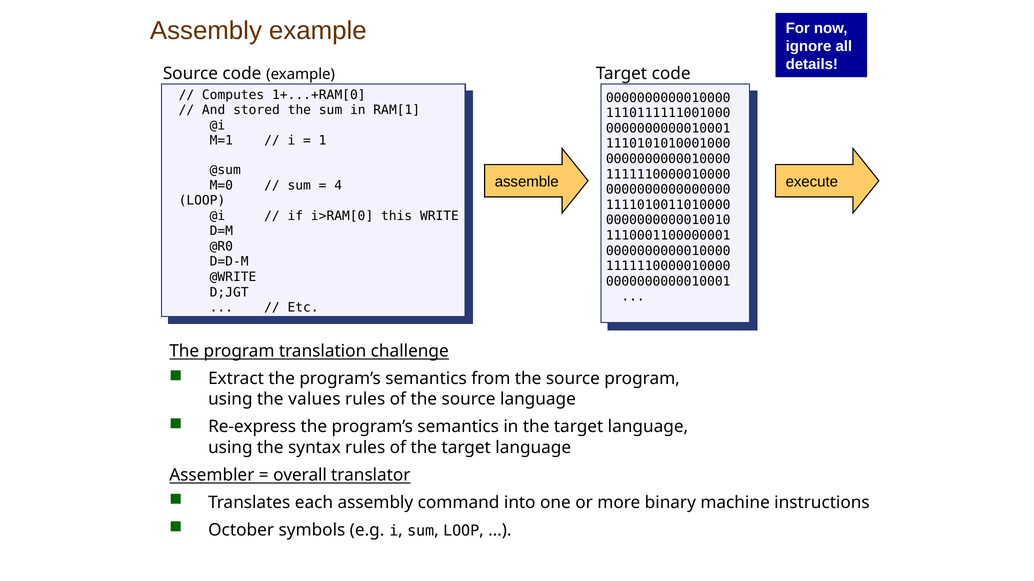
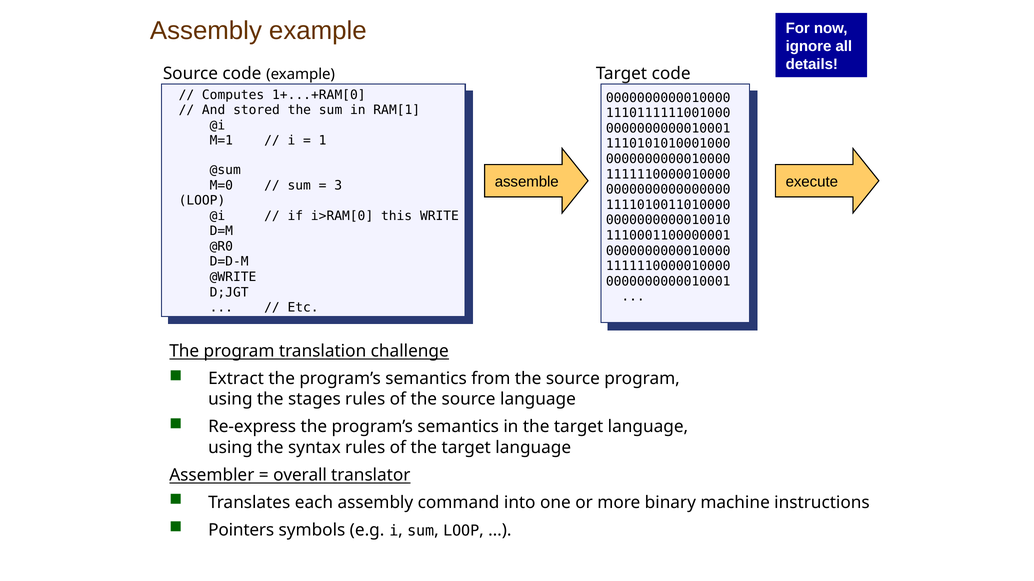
4: 4 -> 3 (338, 185)
values: values -> stages (314, 400)
October: October -> Pointers (241, 531)
